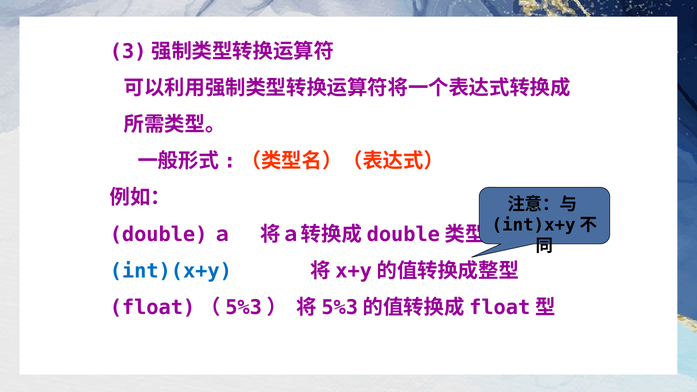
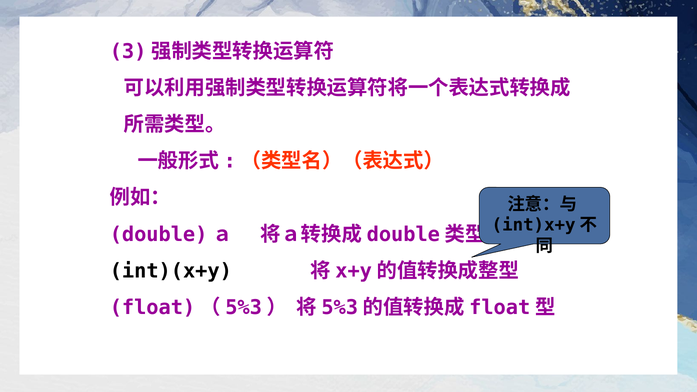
int)(x+y colour: blue -> black (171, 271)
